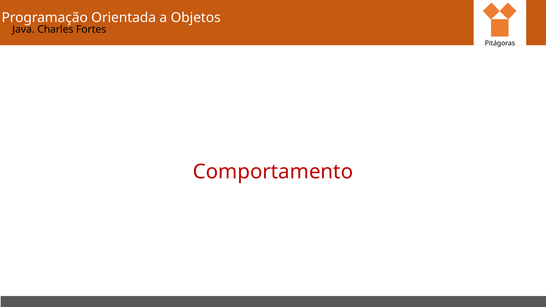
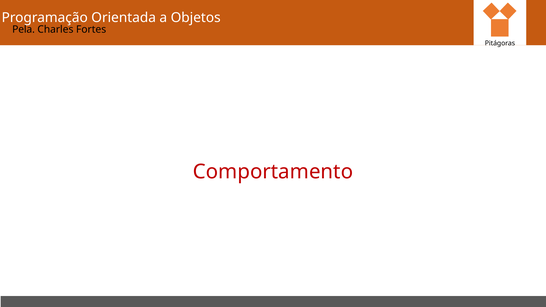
Java: Java -> Pela (24, 29)
